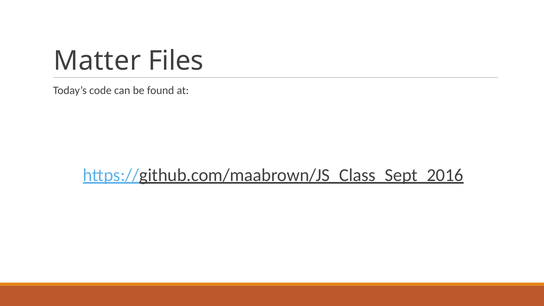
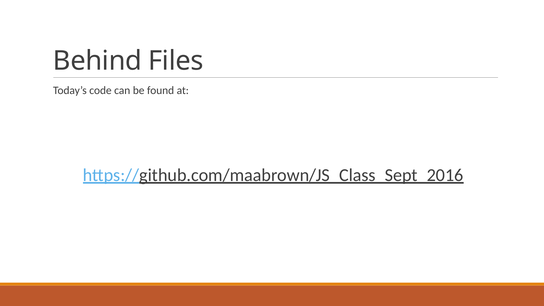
Matter: Matter -> Behind (97, 61)
